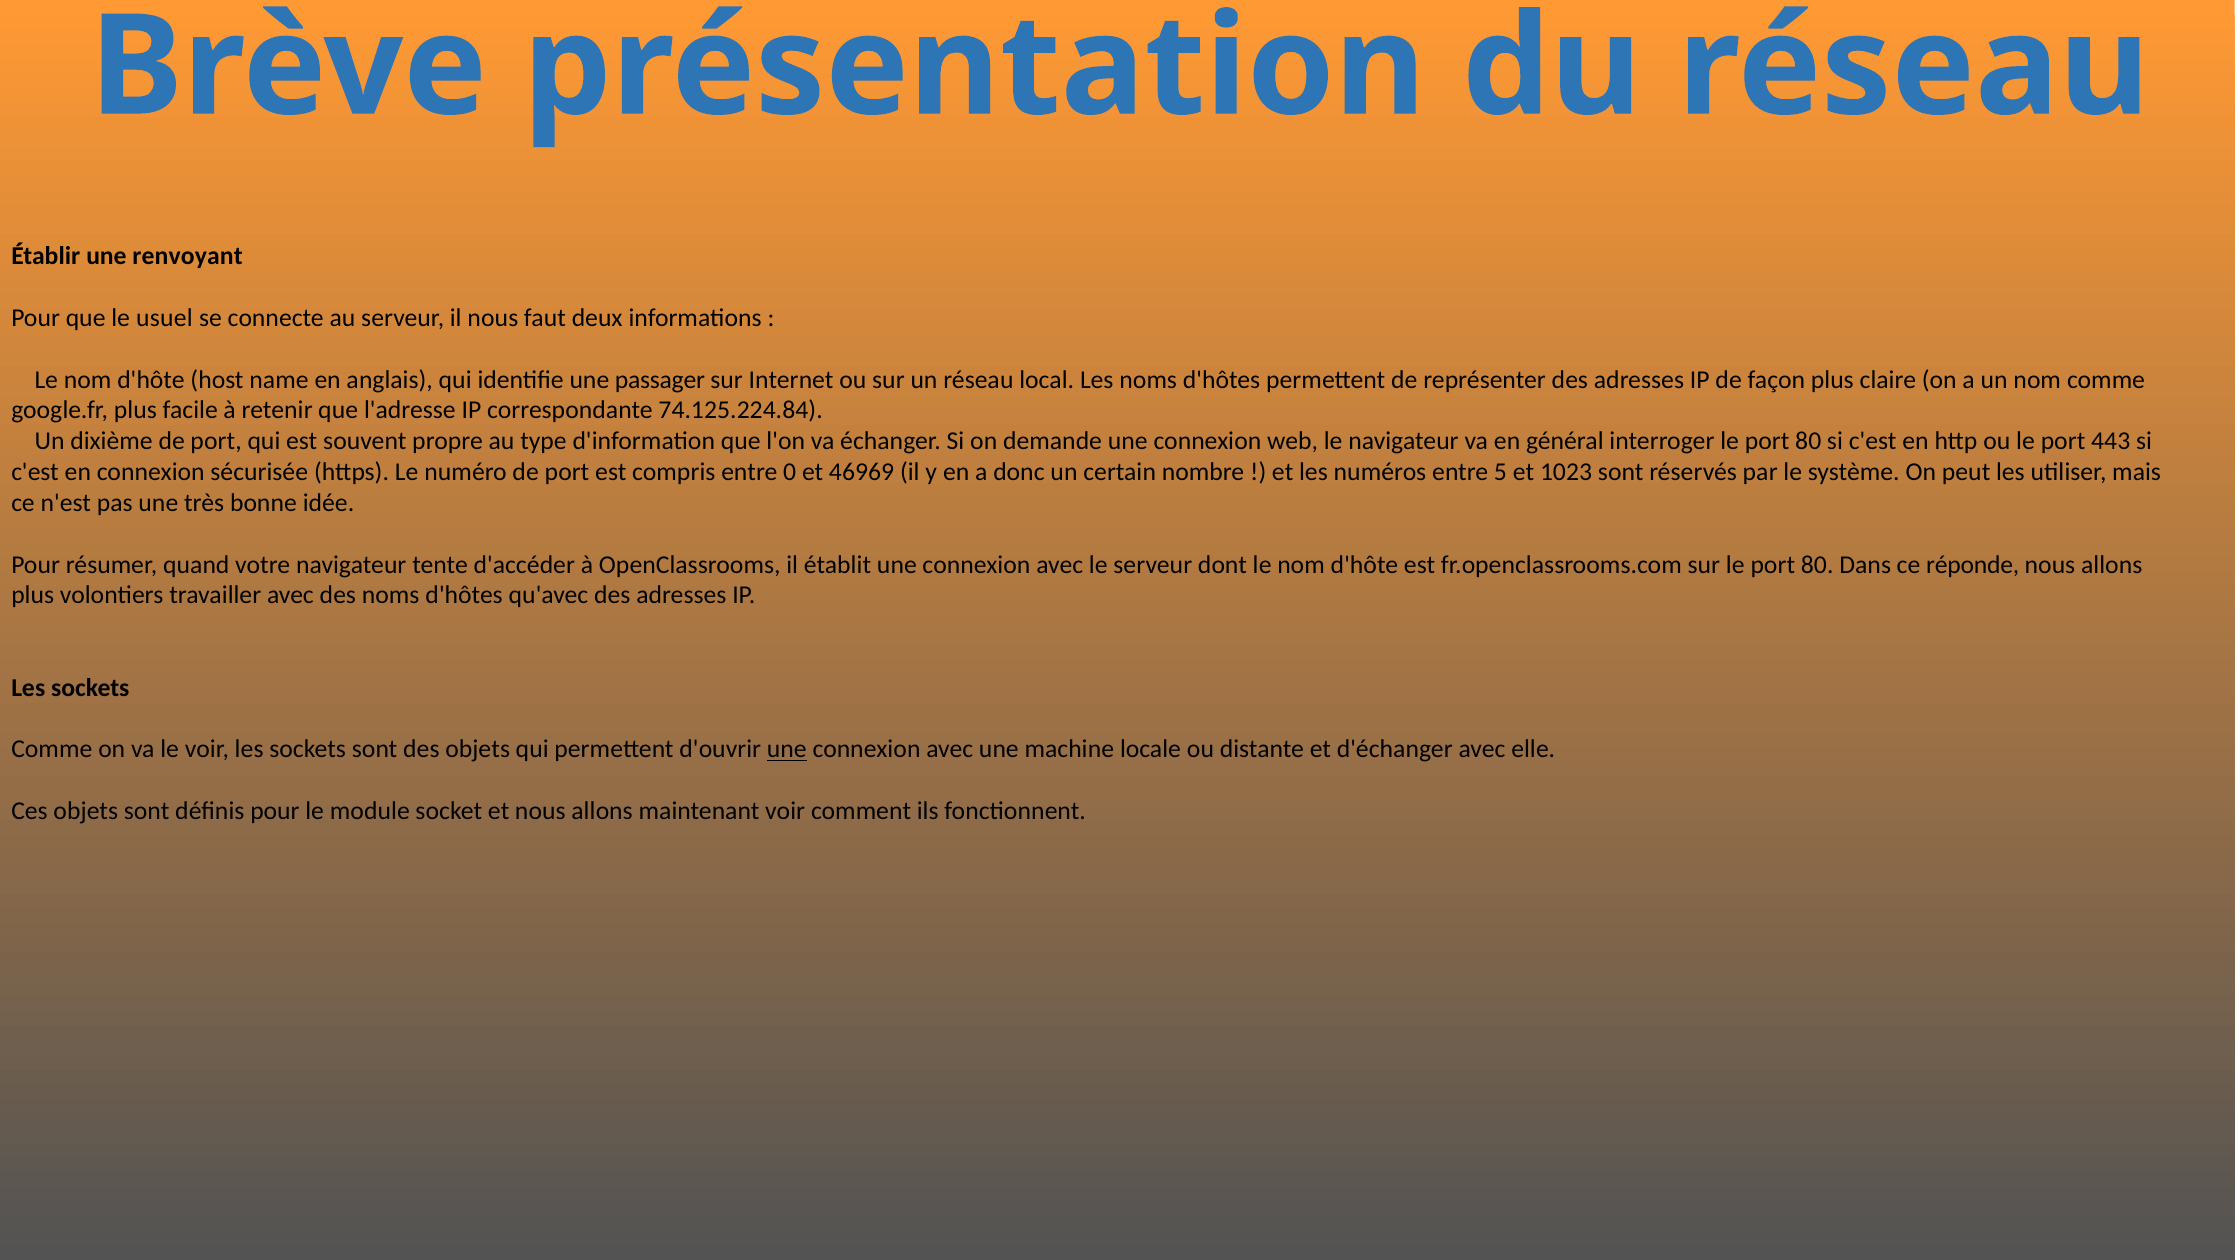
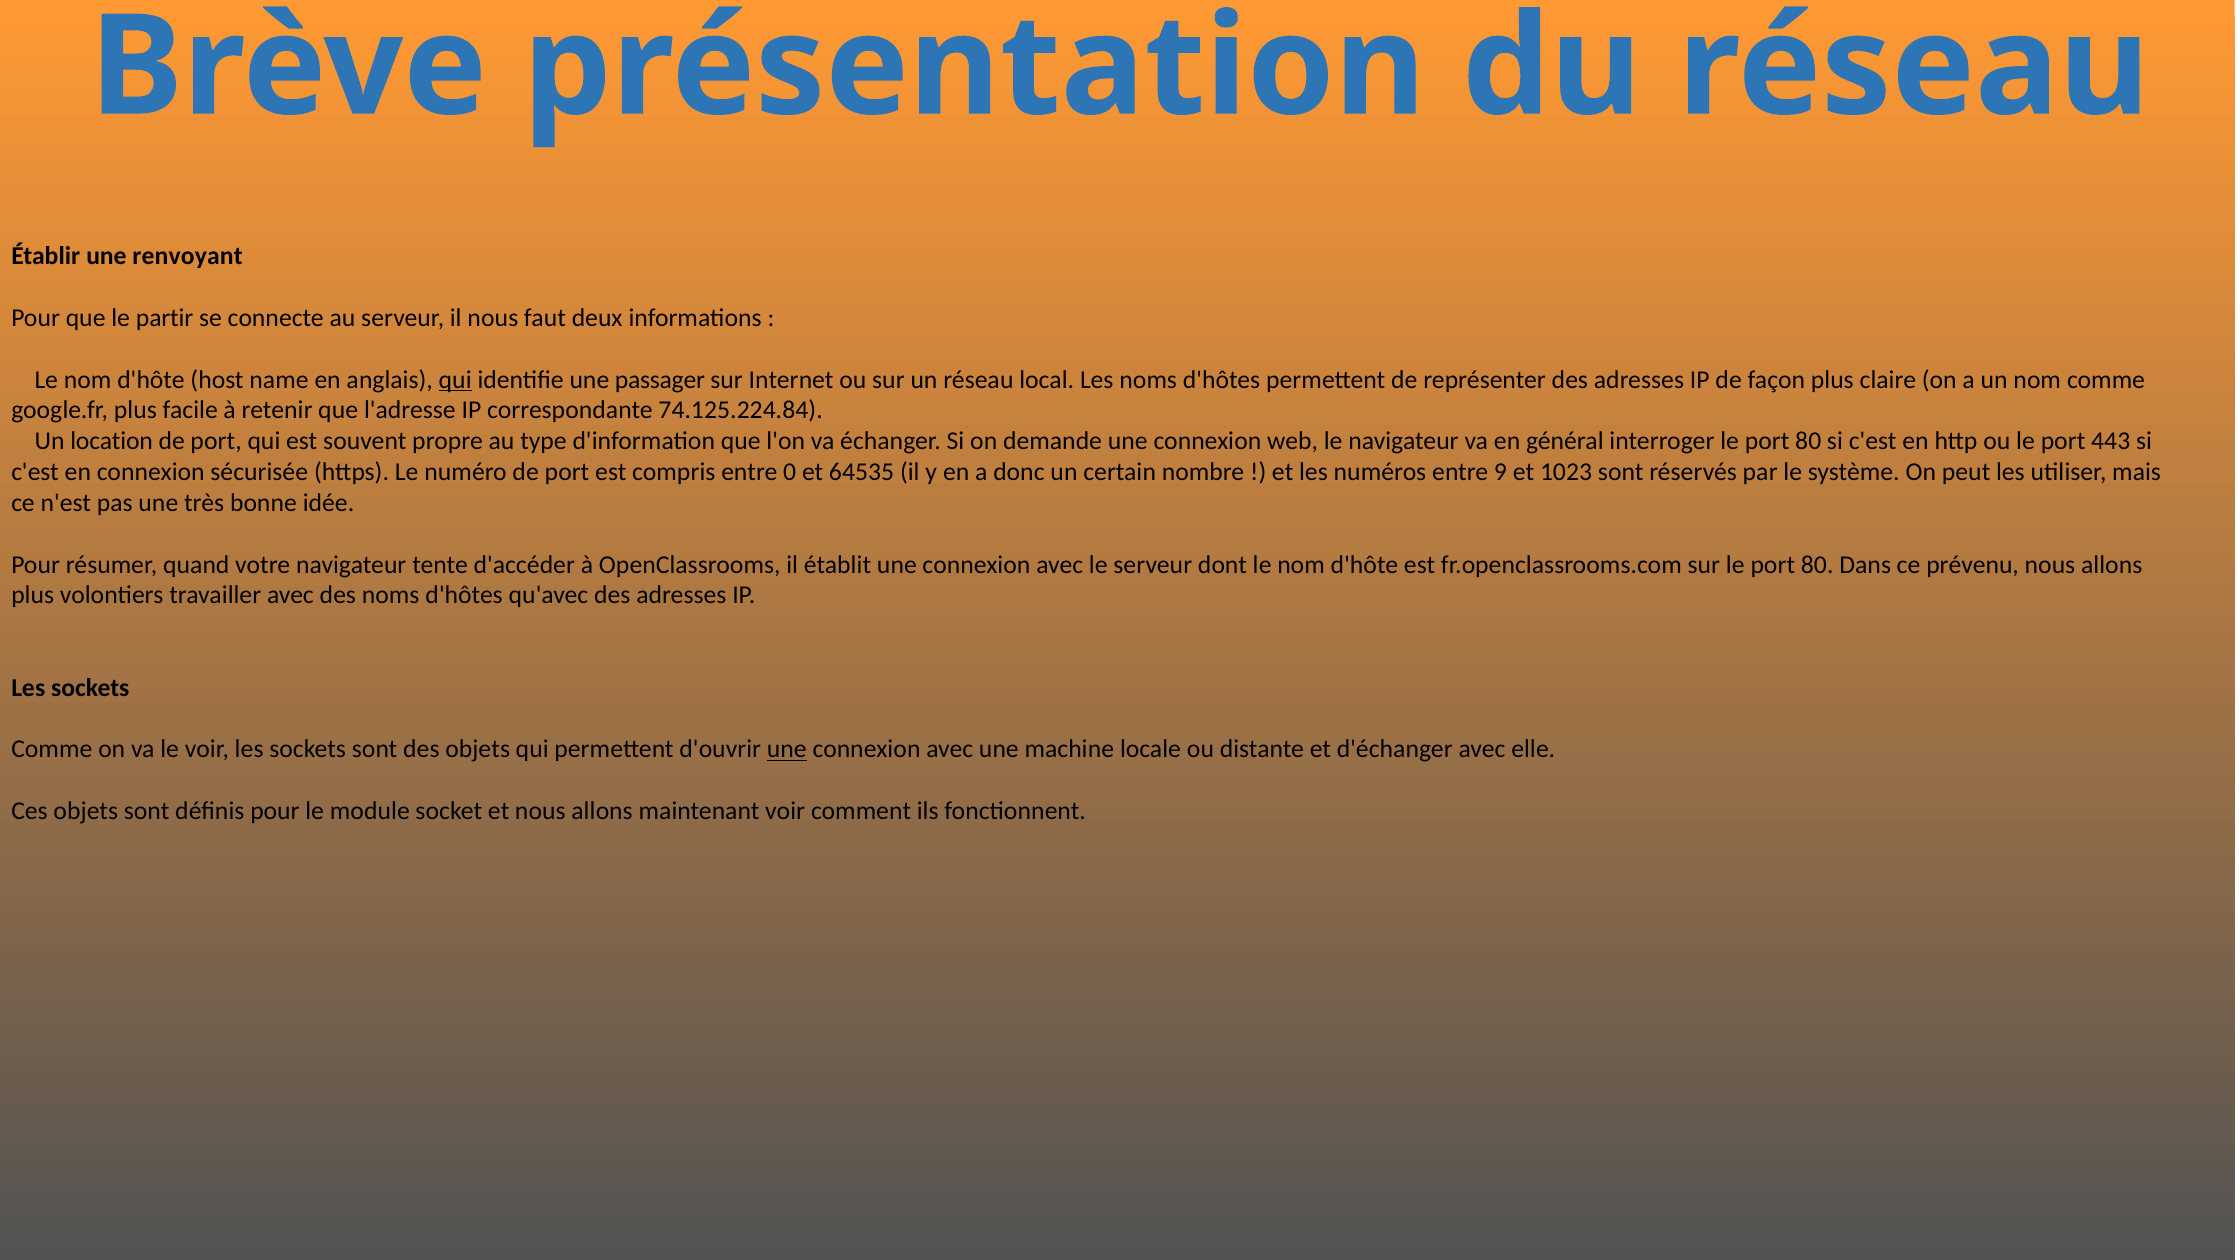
usuel: usuel -> partir (165, 318)
qui underline: none -> present (455, 380)
dixième: dixième -> location (112, 441)
46969: 46969 -> 64535 (862, 472)
5: 5 -> 9 (1500, 472)
réponde: réponde -> prévenu (1973, 565)
